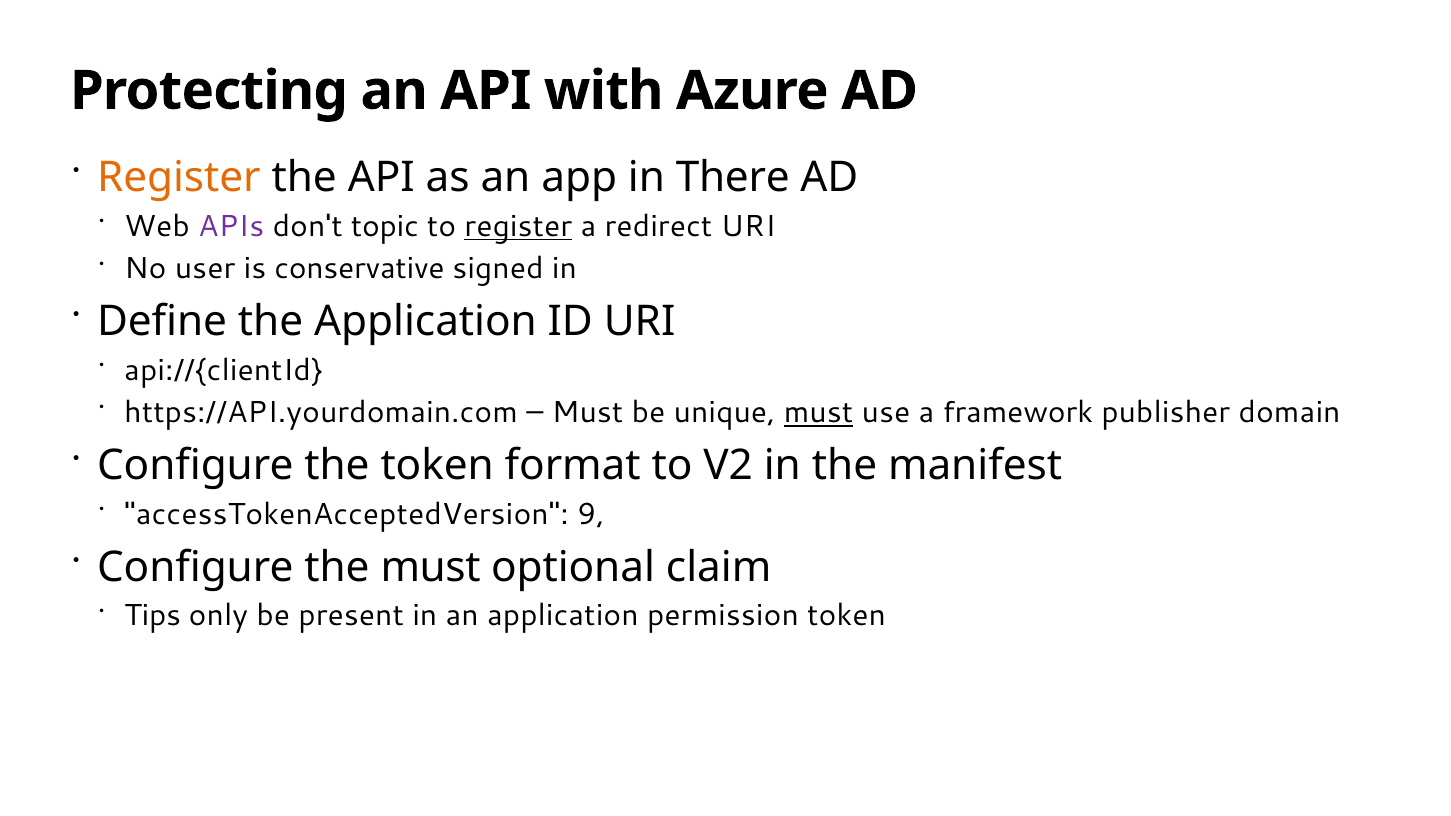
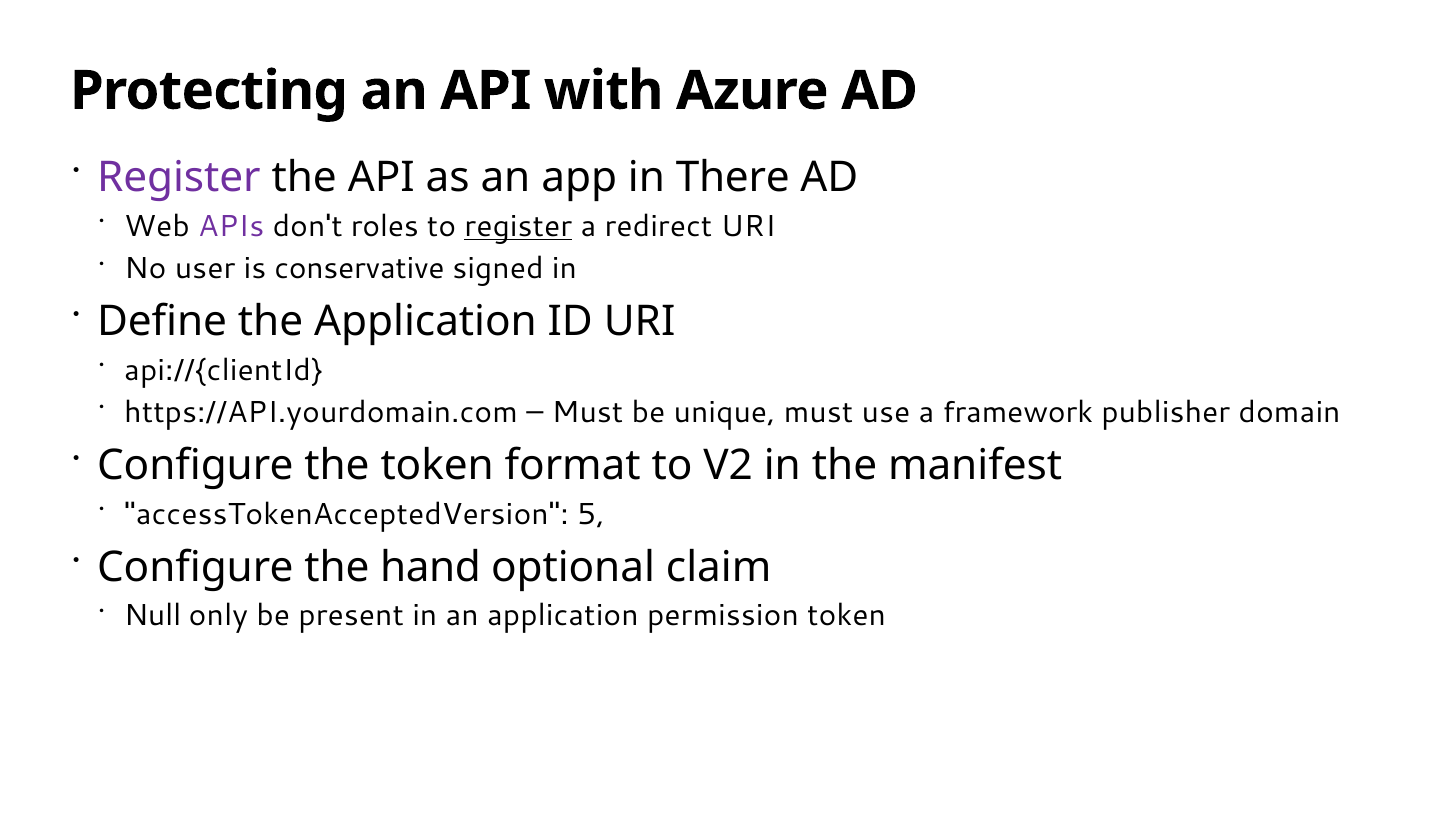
Register colour: orange -> purple (179, 178)
topic: topic -> roles (385, 226)
must underline: present -> none (819, 413)
9: 9 -> 5 (591, 514)
the must: must -> hand (431, 567)
Tips: Tips -> Null (153, 616)
